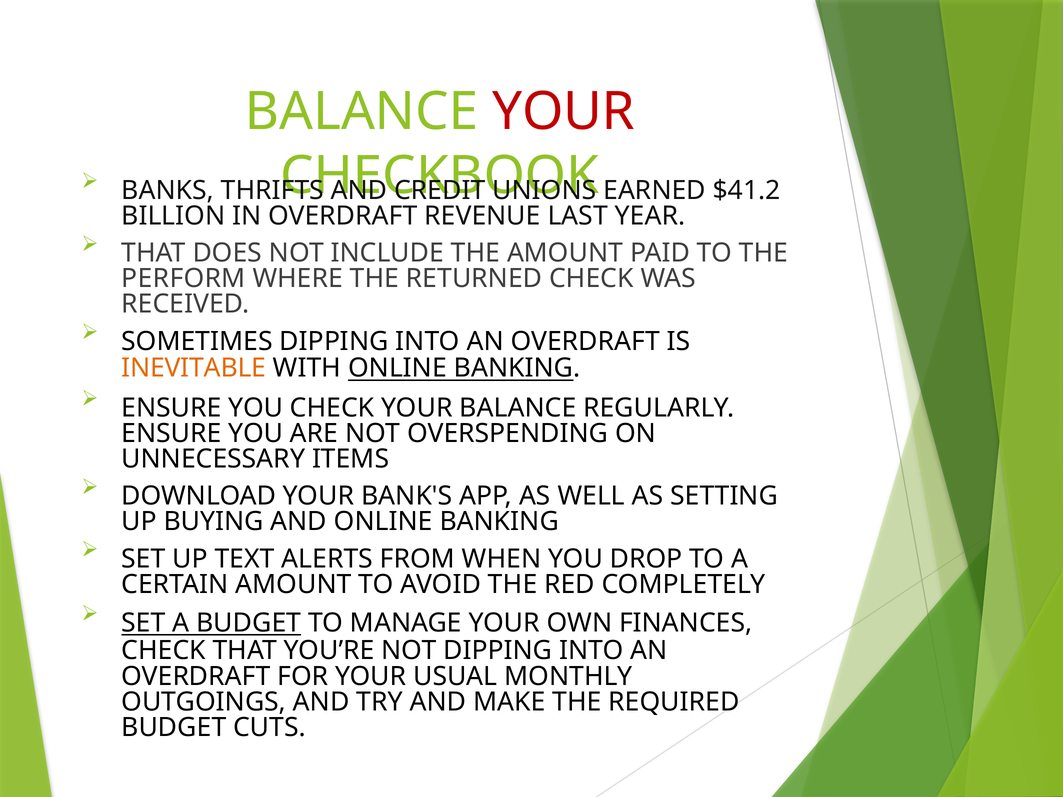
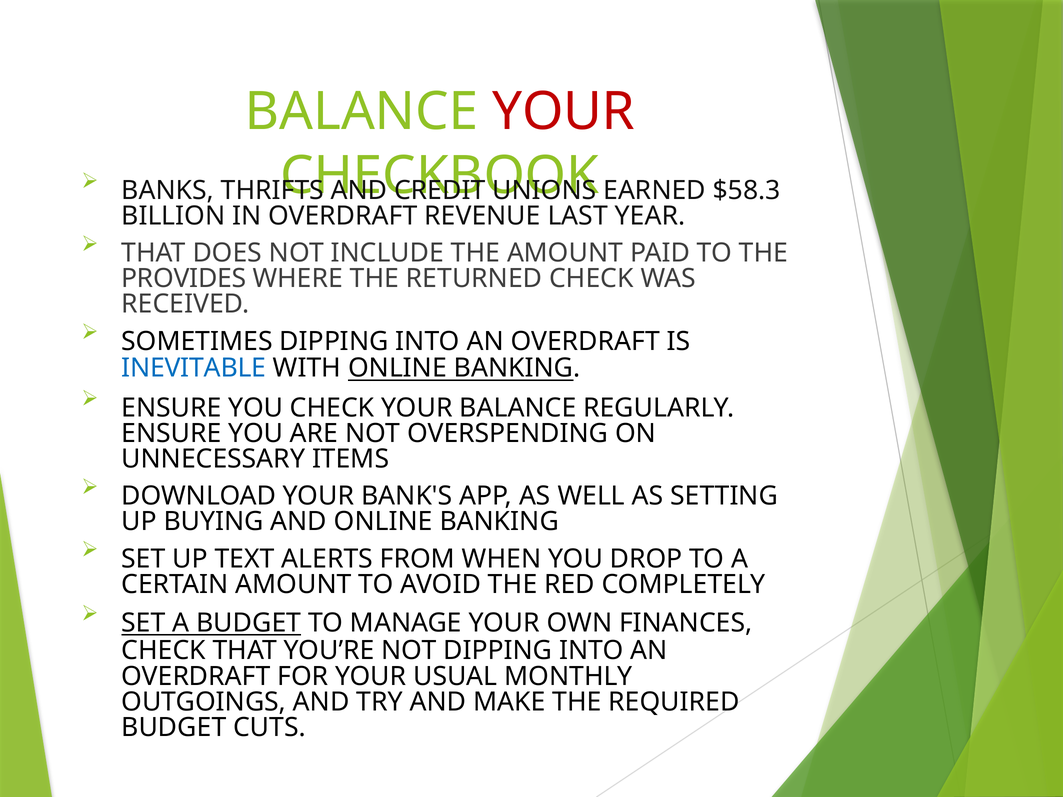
$41.2: $41.2 -> $58.3 (747, 190)
PERFORM: PERFORM -> PROVIDES (184, 279)
INEVITABLE colour: orange -> blue (194, 368)
